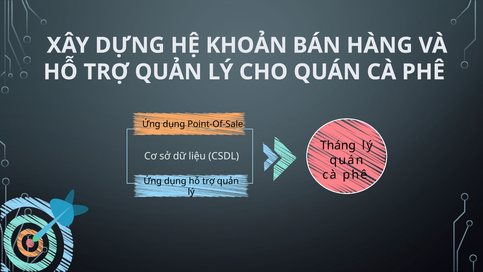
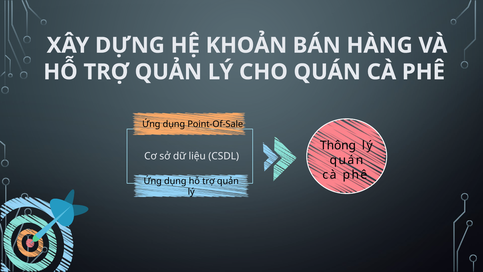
Tháng: Tháng -> Thông (338, 146)
